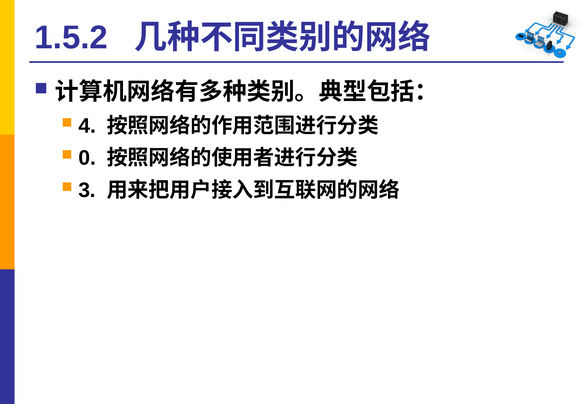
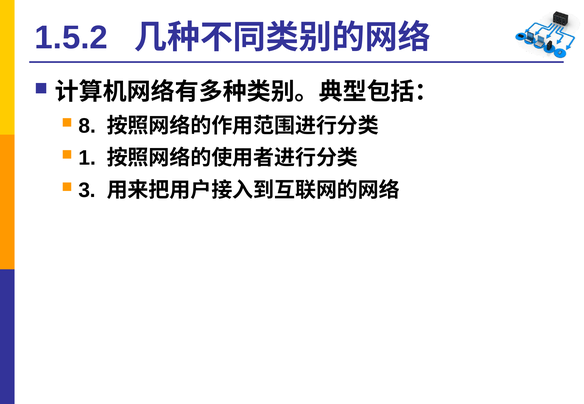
4: 4 -> 8 (87, 126)
0: 0 -> 1 (87, 158)
